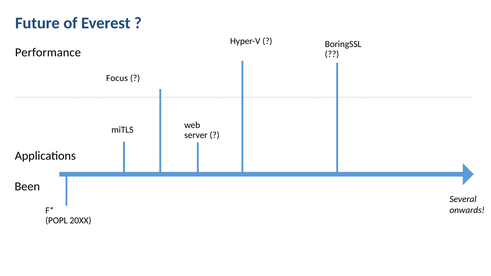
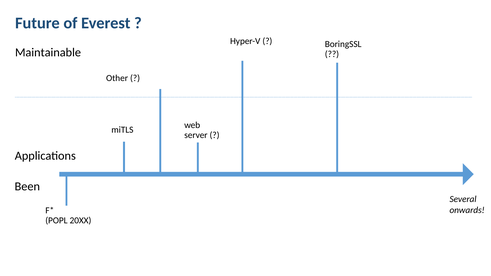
Performance: Performance -> Maintainable (48, 53)
Focus: Focus -> Other (117, 78)
